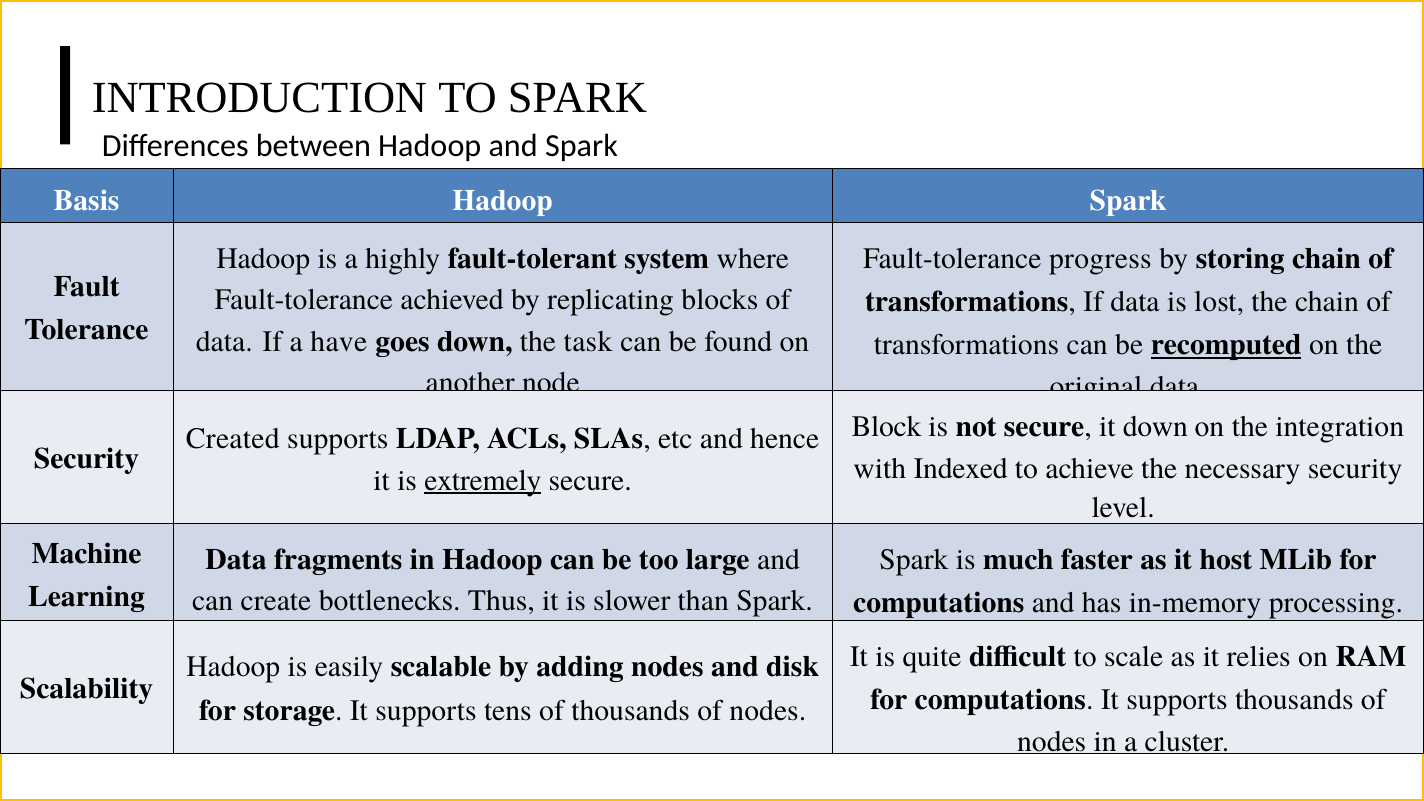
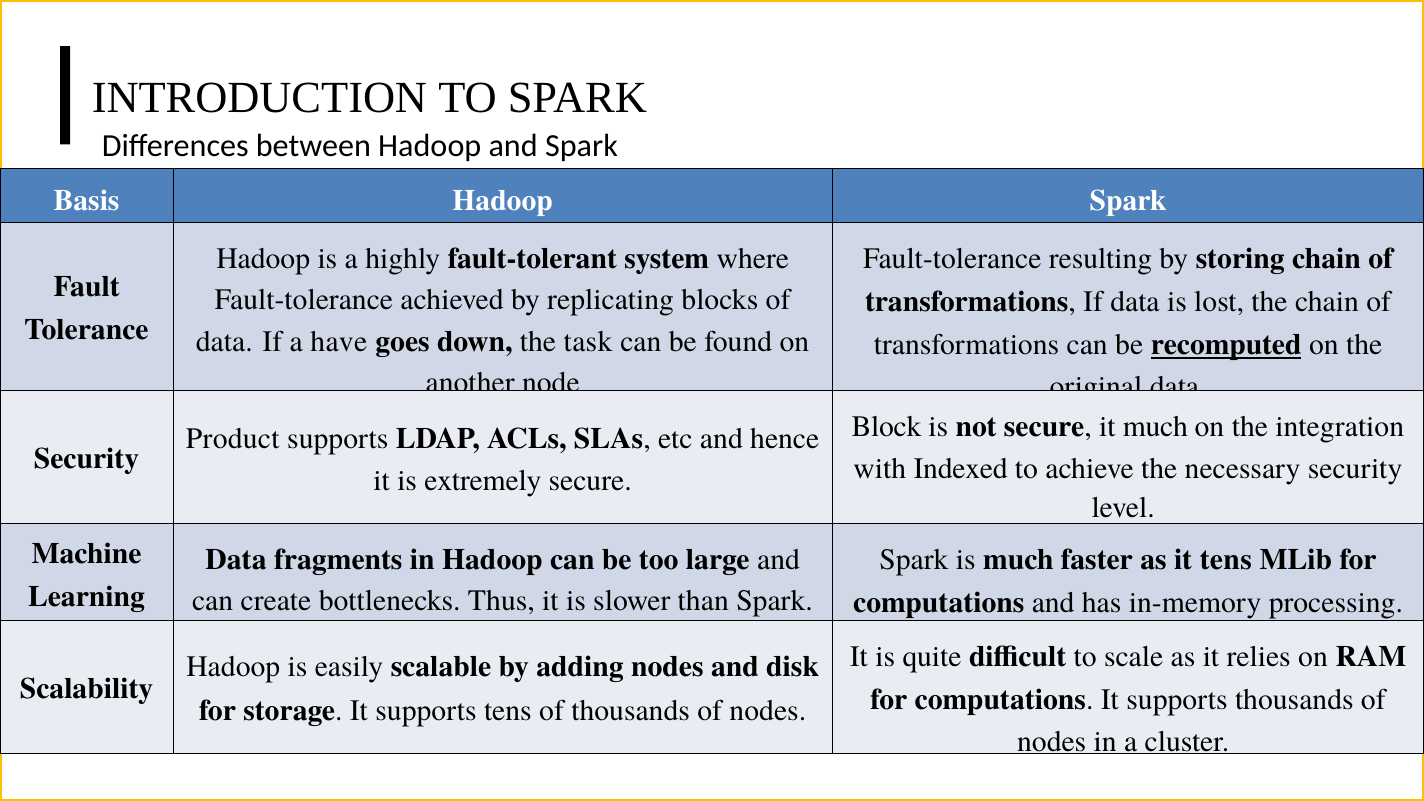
progress: progress -> resulting (1101, 259)
it down: down -> much (1155, 427)
Created: Created -> Product (233, 439)
extremely underline: present -> none (483, 480)
it host: host -> tens (1226, 560)
